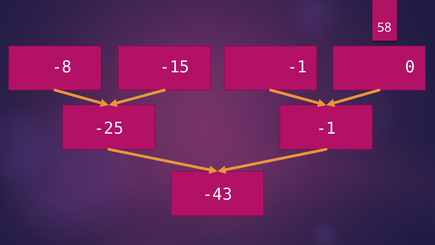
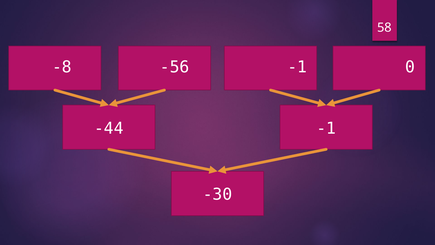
-15: -15 -> -56 (175, 67)
-25: -25 -> -44 (109, 128)
-43: -43 -> -30 (217, 194)
